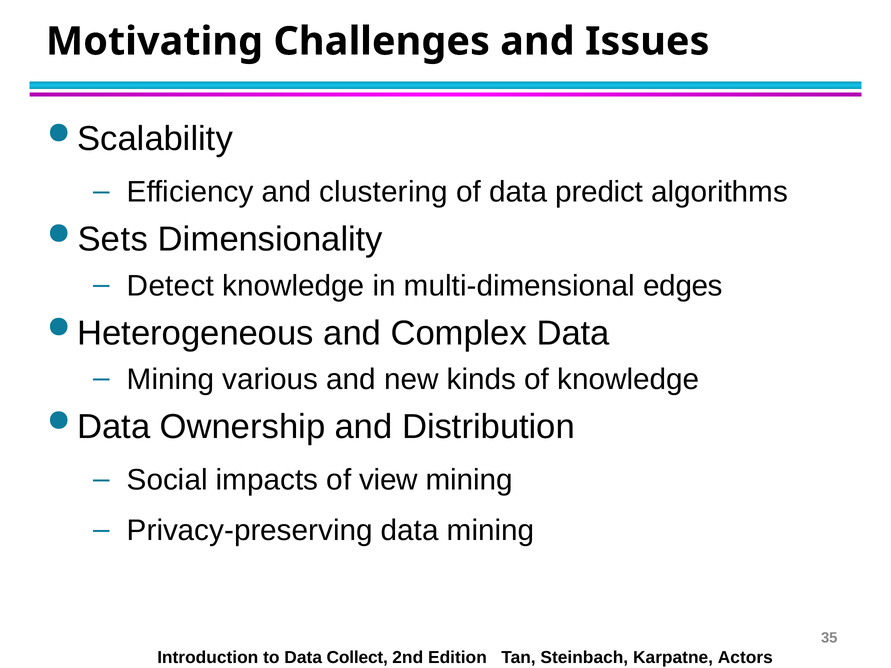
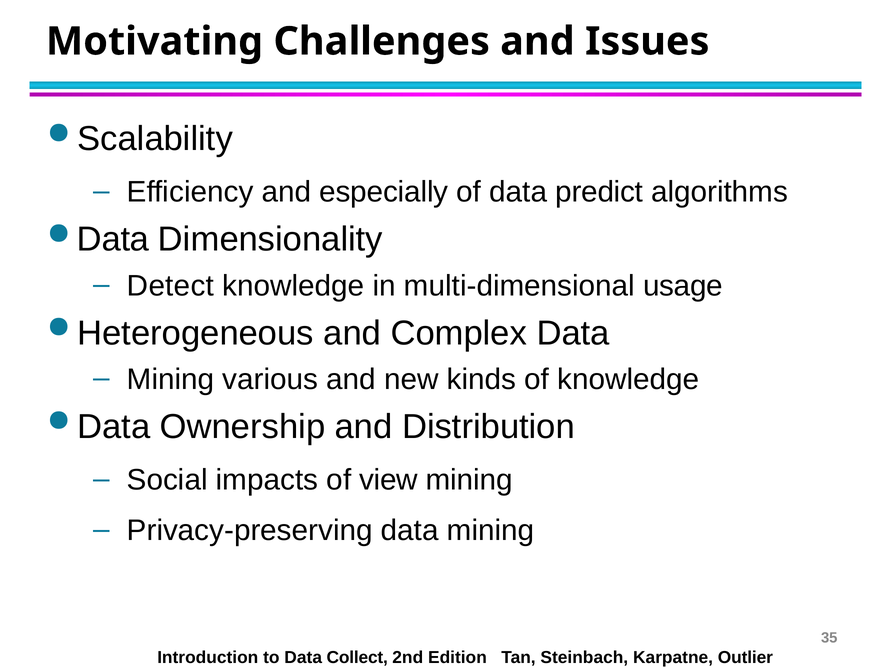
clustering: clustering -> especially (384, 192)
Sets: Sets -> Data (113, 240)
edges: edges -> usage (683, 286)
Actors: Actors -> Outlier (745, 658)
